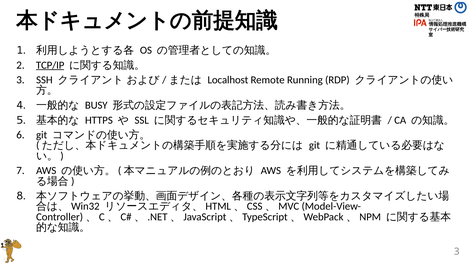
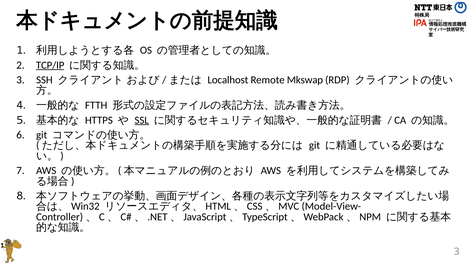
Running: Running -> Mkswap (305, 80)
BUSY: BUSY -> FTTH (96, 105)
SSL underline: none -> present (142, 120)
